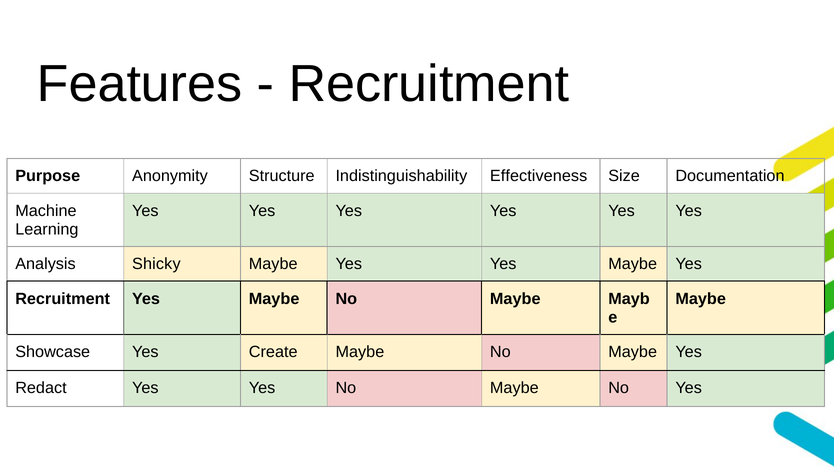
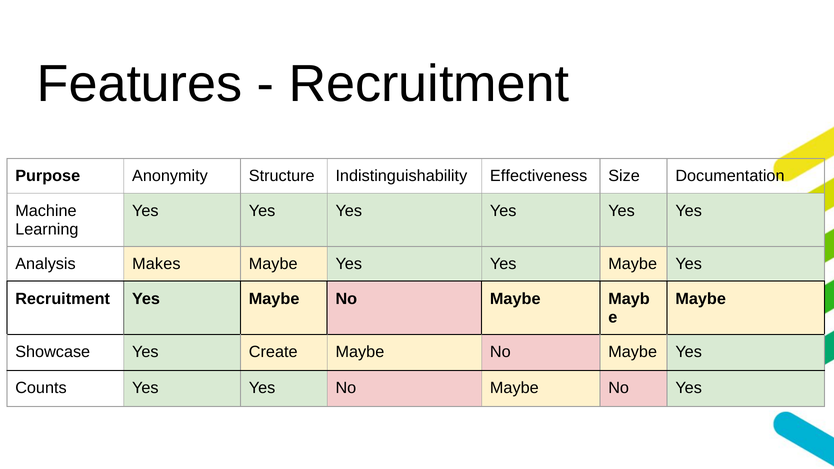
Shicky: Shicky -> Makes (156, 264)
Redact: Redact -> Counts (41, 388)
